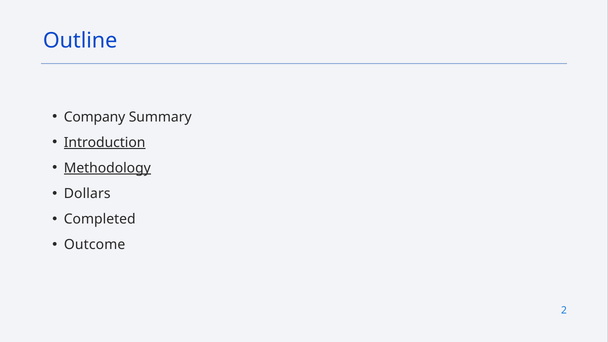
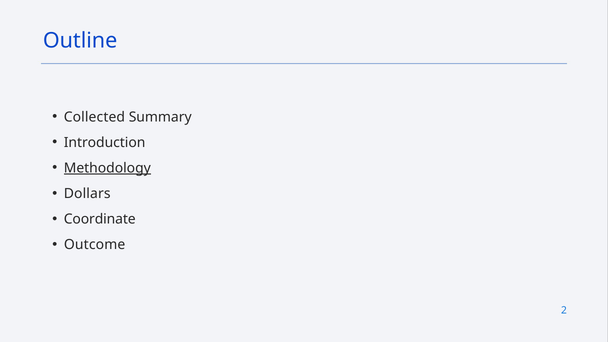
Company: Company -> Collected (94, 117)
Introduction underline: present -> none (105, 143)
Completed: Completed -> Coordinate (100, 219)
